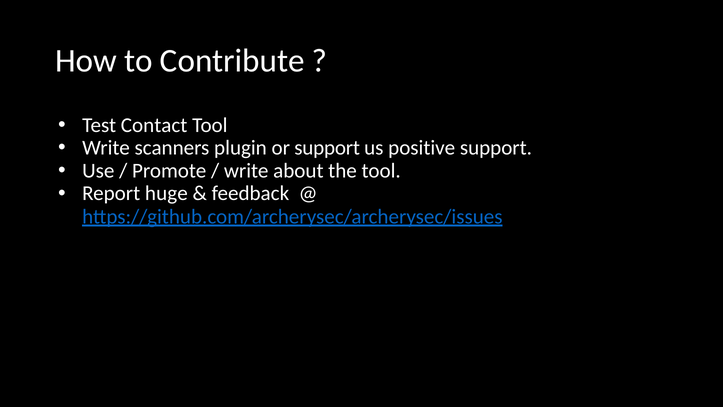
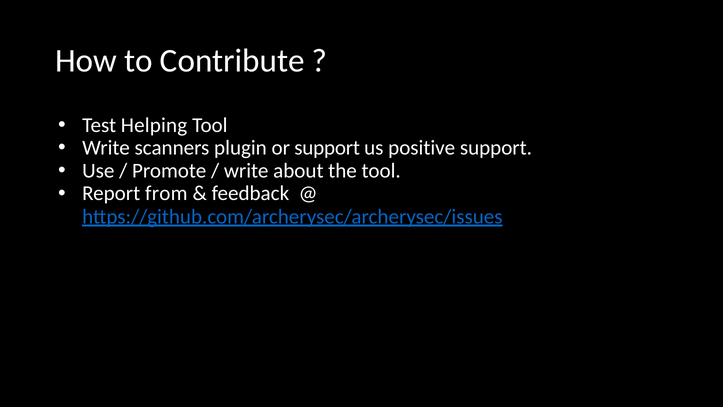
Contact: Contact -> Helping (154, 125)
huge: huge -> from (166, 193)
